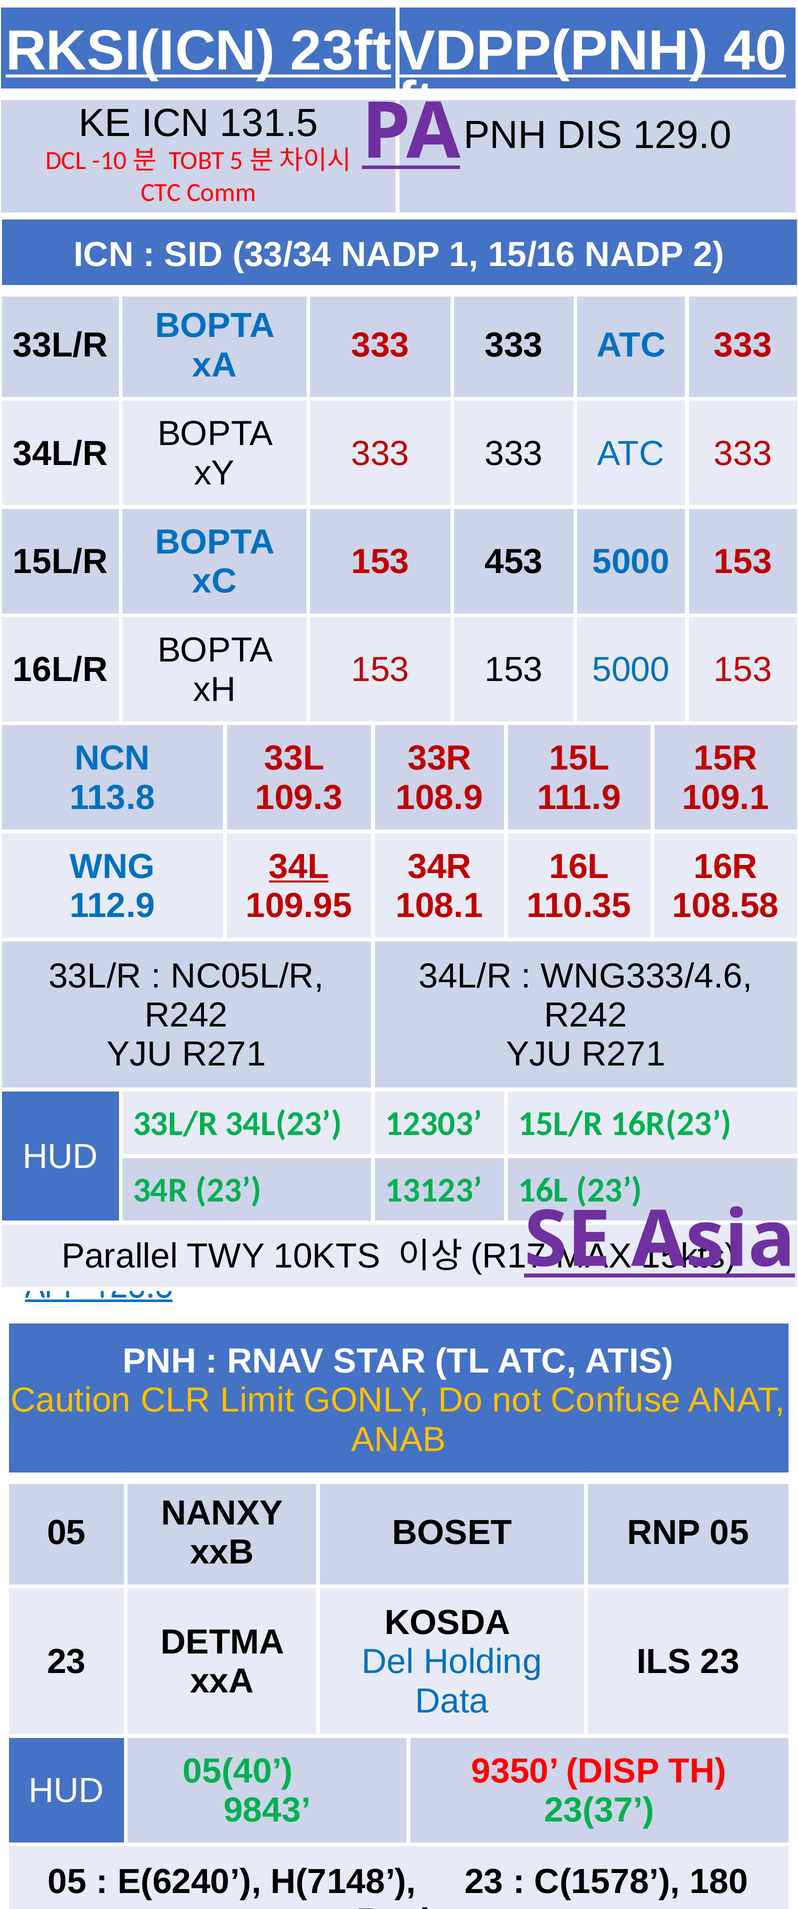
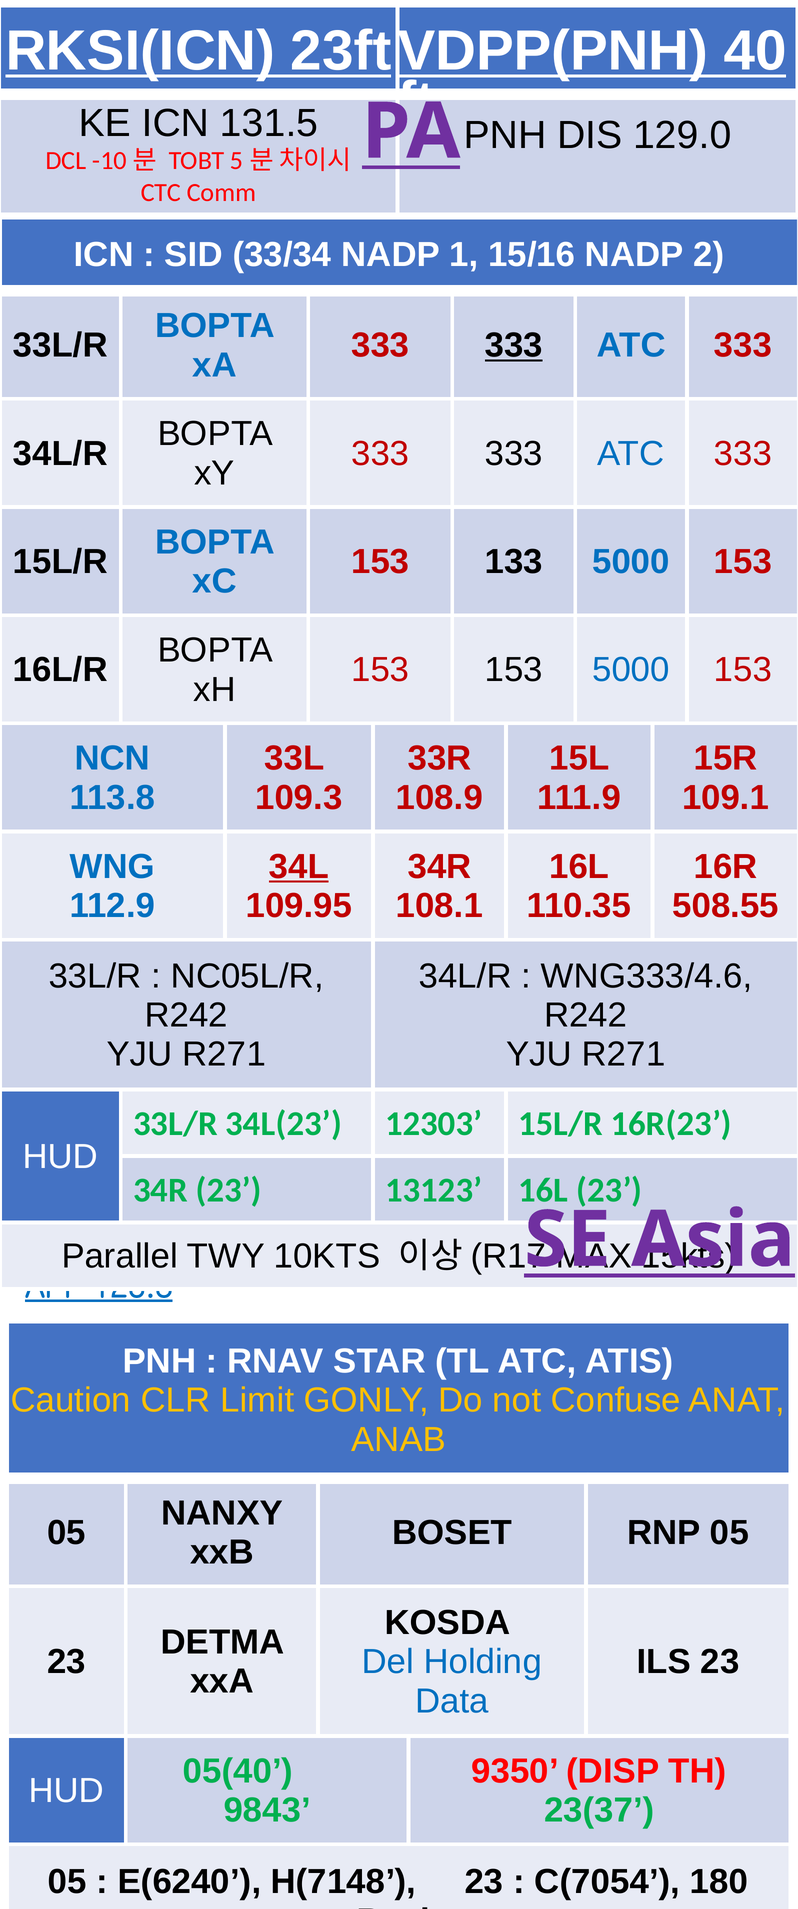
333 underline: none -> present (514, 346)
453: 453 -> 133 (514, 562)
108.58: 108.58 -> 508.55 (726, 906)
C(1578: C(1578 -> C(7054 (607, 1882)
